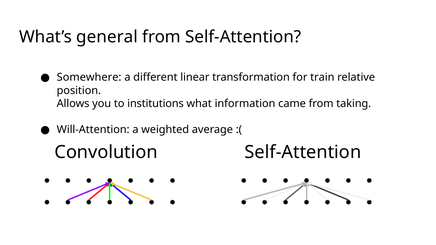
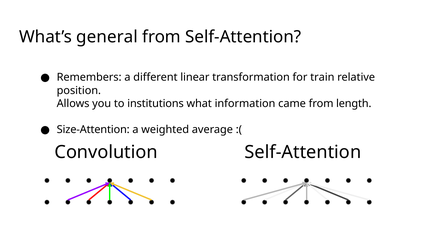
Somewhere: Somewhere -> Remembers (89, 77)
taking: taking -> length (354, 104)
Will-Attention: Will-Attention -> Size-Attention (93, 130)
